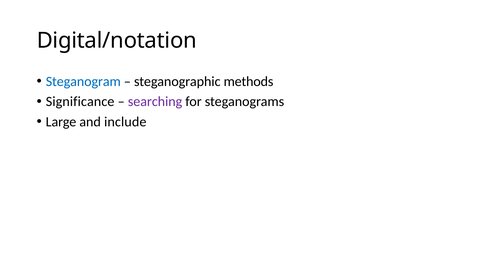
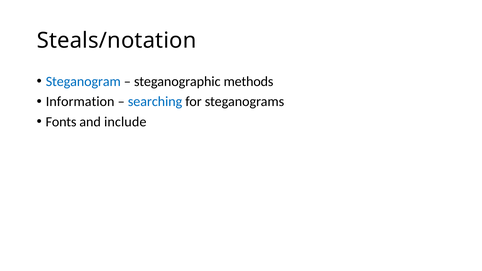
Digital/notation: Digital/notation -> Steals/notation (117, 40)
Significance: Significance -> Information (80, 102)
searching colour: purple -> blue (155, 102)
Large: Large -> Fonts (61, 122)
